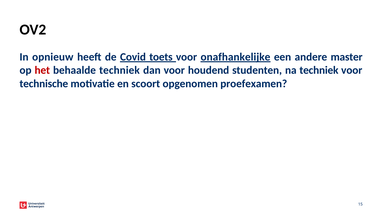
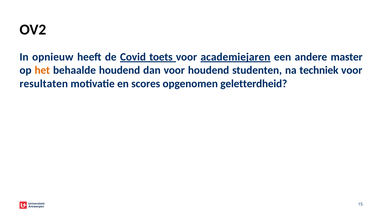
onafhankelijke: onafhankelijke -> academiejaren (235, 57)
het colour: red -> orange (42, 70)
behaalde techniek: techniek -> houdend (120, 70)
technische: technische -> resultaten (44, 84)
scoort: scoort -> scores (146, 84)
proefexamen: proefexamen -> geletterdheid (254, 84)
